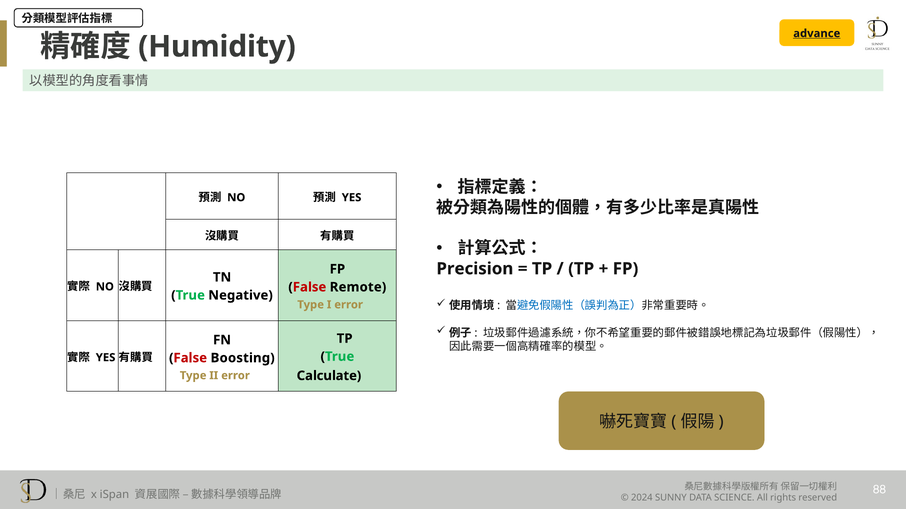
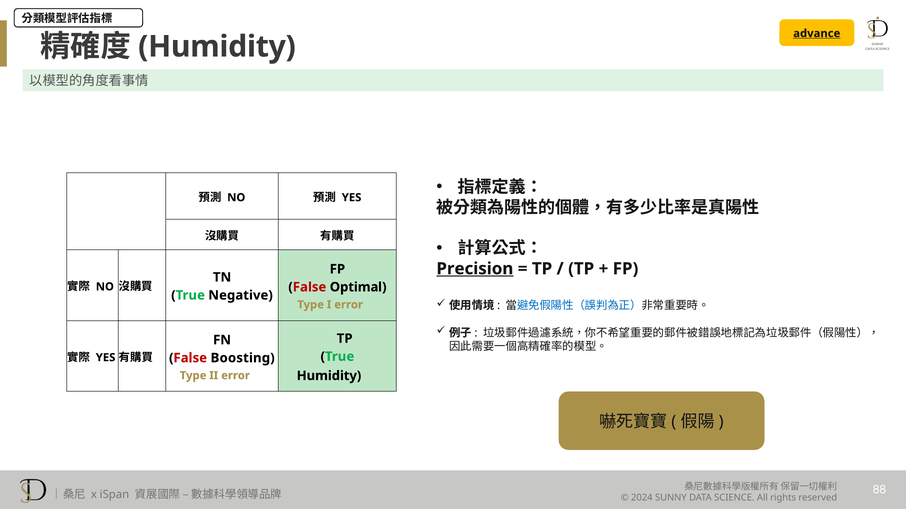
Precision underline: none -> present (475, 269)
Remote: Remote -> Optimal (358, 287)
Calculate: Calculate -> Humidity (329, 376)
